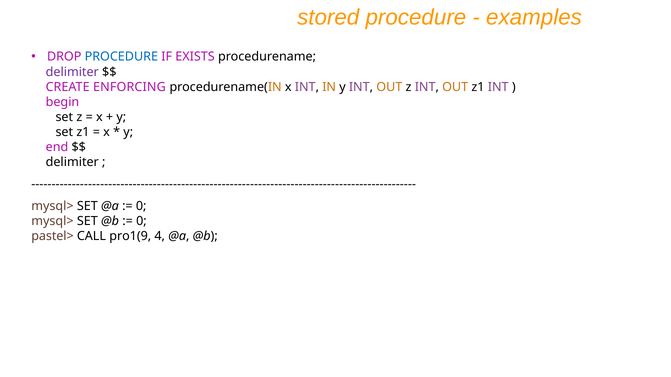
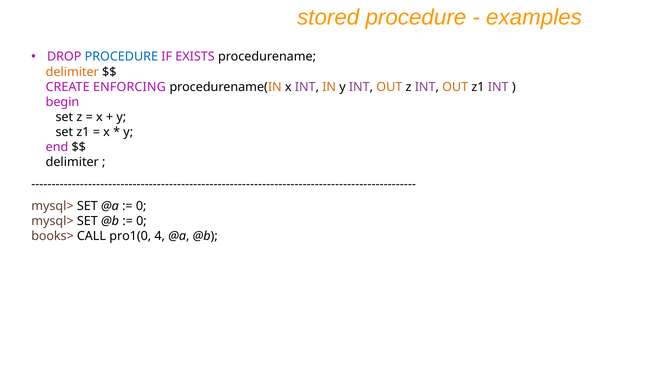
delimiter colour: purple -> orange (72, 72)
pastel>: pastel> -> books> (53, 236)
pro1(9: pro1(9 -> pro1(0 (130, 236)
